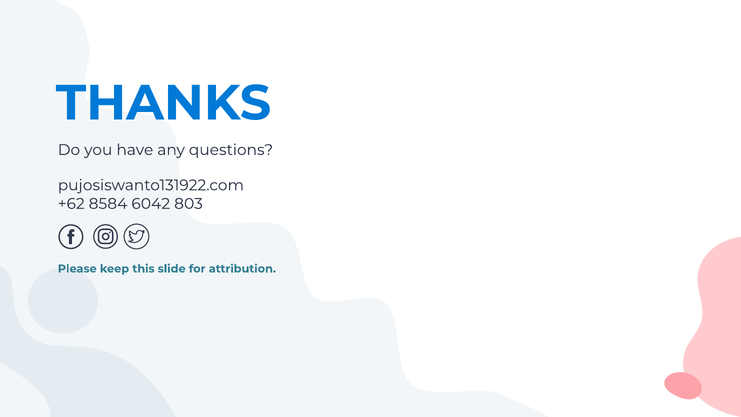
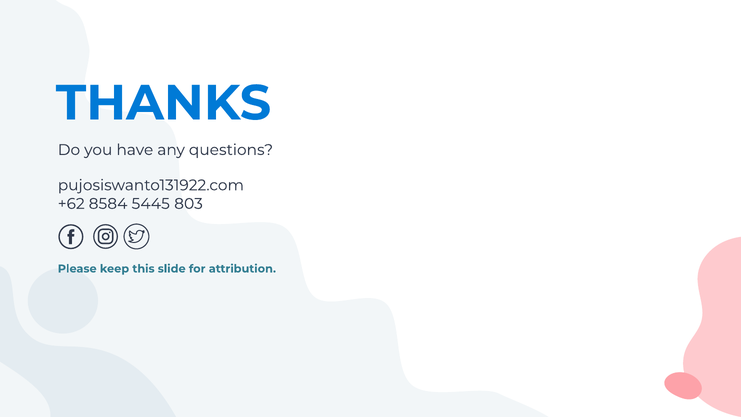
6042: 6042 -> 5445 (151, 204)
